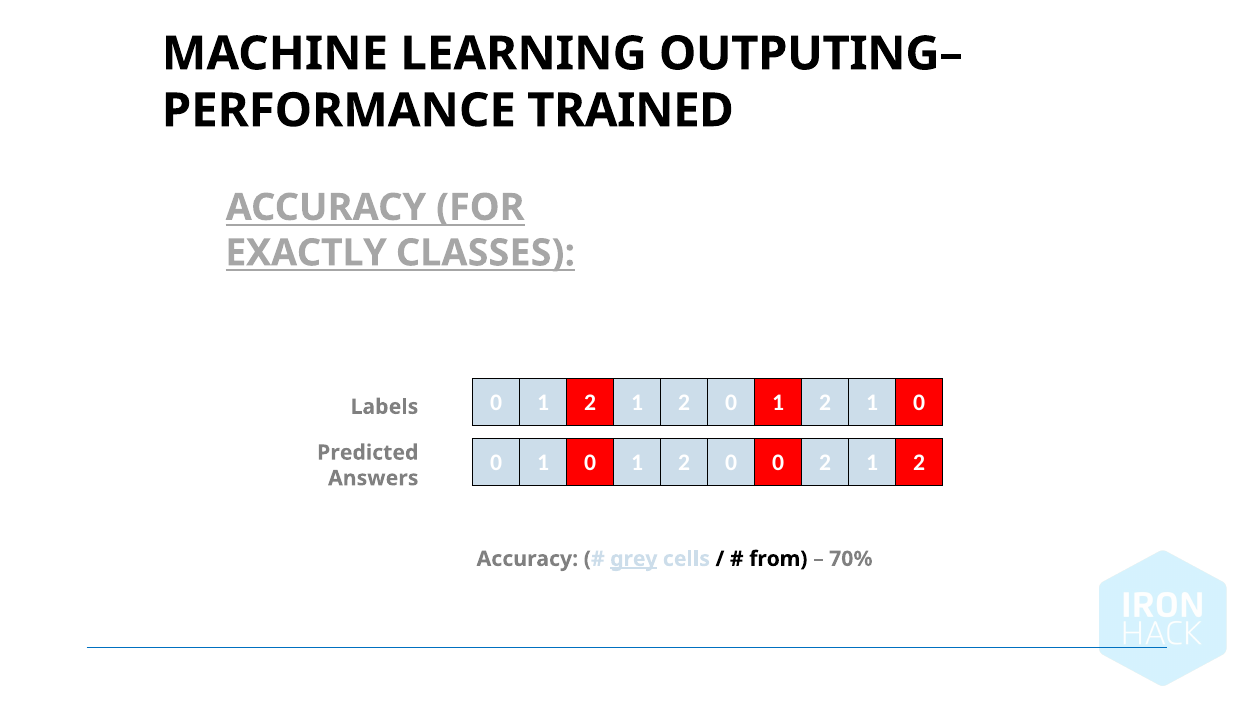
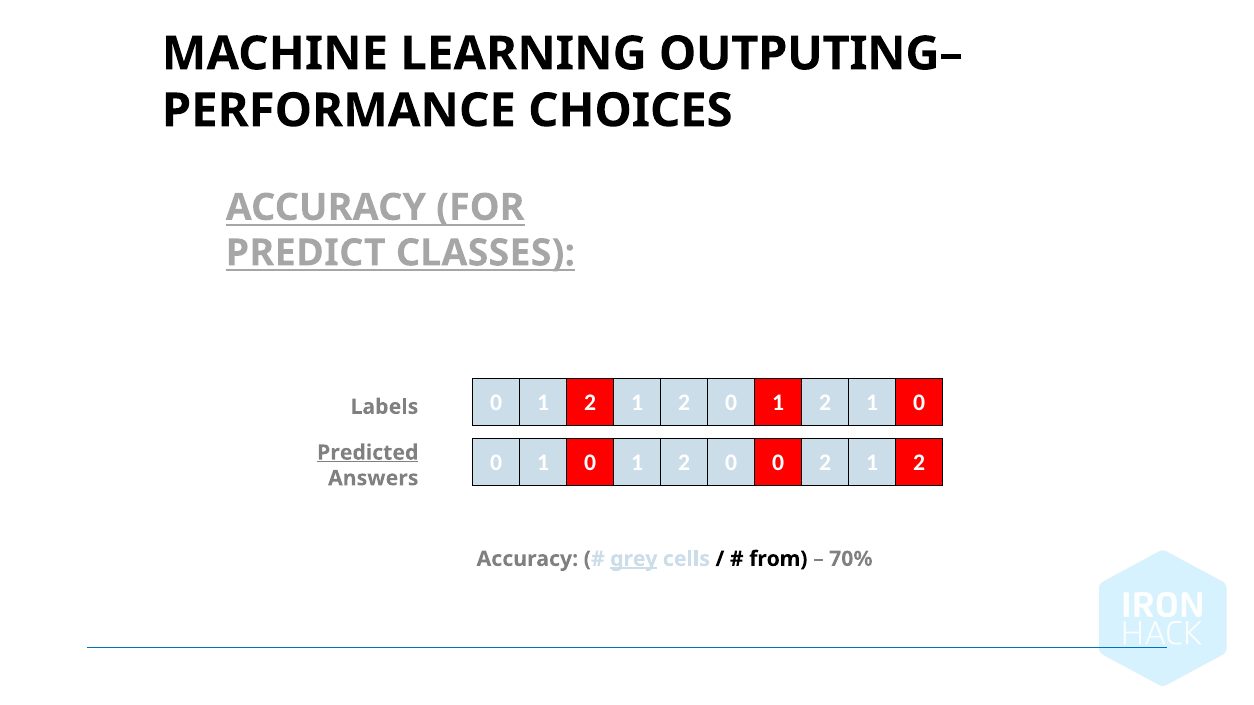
TRAINED: TRAINED -> CHOICES (630, 111)
EXACTLY: EXACTLY -> PREDICT (306, 253)
Predicted underline: none -> present (368, 453)
